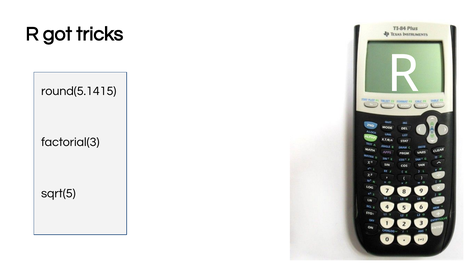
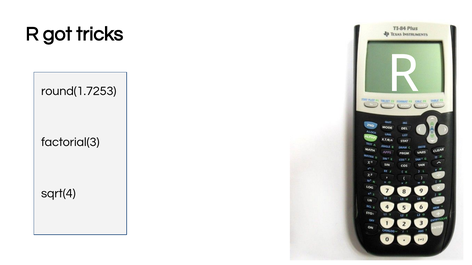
round(5.1415: round(5.1415 -> round(1.7253 (79, 91)
sqrt(5: sqrt(5 -> sqrt(4 (58, 194)
